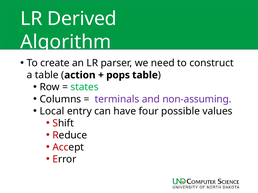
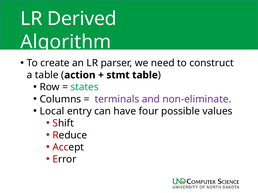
pops: pops -> stmt (118, 75)
non-assuming: non-assuming -> non-eliminate (197, 99)
